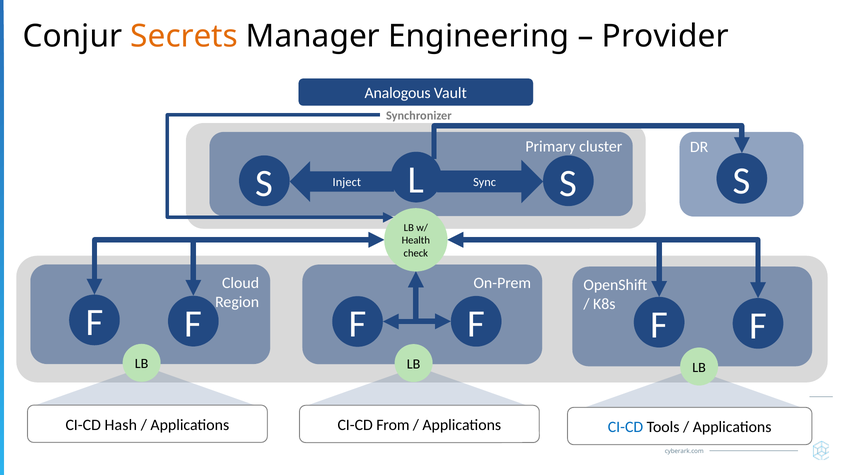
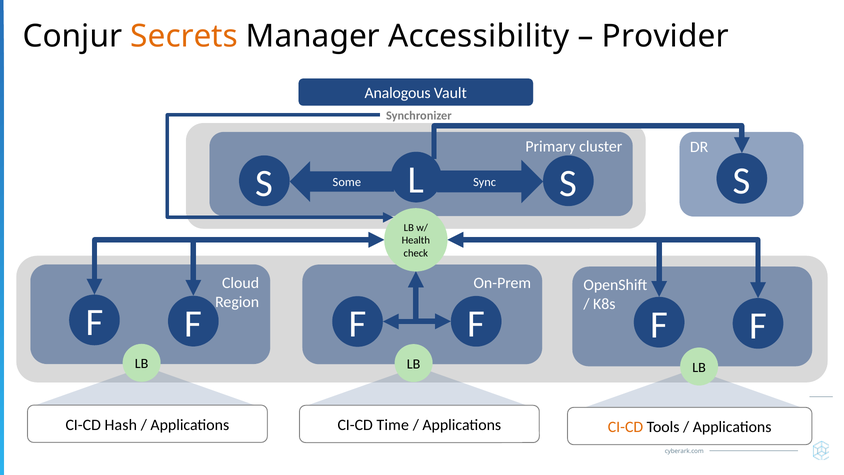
Engineering: Engineering -> Accessibility (479, 36)
Inject: Inject -> Some (347, 182)
CI-CD colour: blue -> orange (625, 427)
From: From -> Time (393, 425)
